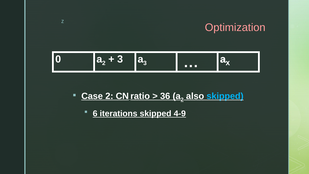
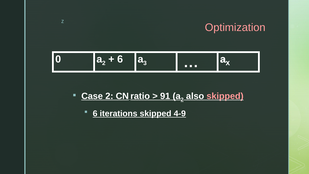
3: 3 -> 6 (120, 59)
36: 36 -> 91 (165, 96)
skipped colour: light blue -> pink (225, 96)
